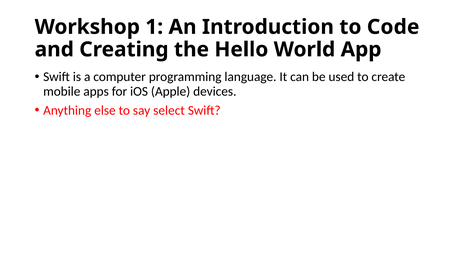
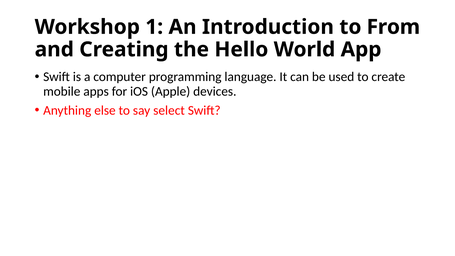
Code: Code -> From (393, 27)
